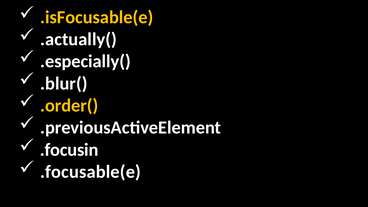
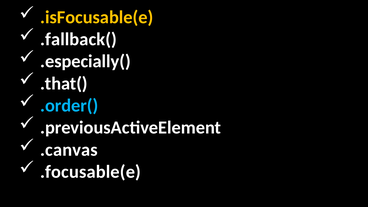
.actually(: .actually( -> .fallback( (78, 39)
.blur(: .blur( -> .that( (64, 83)
.order( colour: yellow -> light blue (69, 106)
.focusin: .focusin -> .canvas (69, 150)
